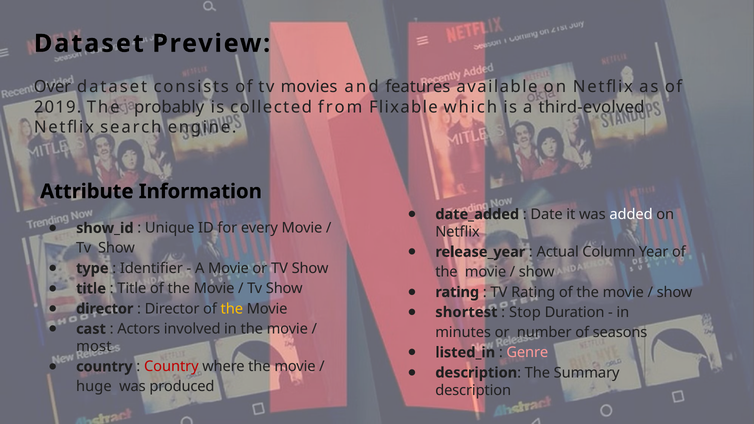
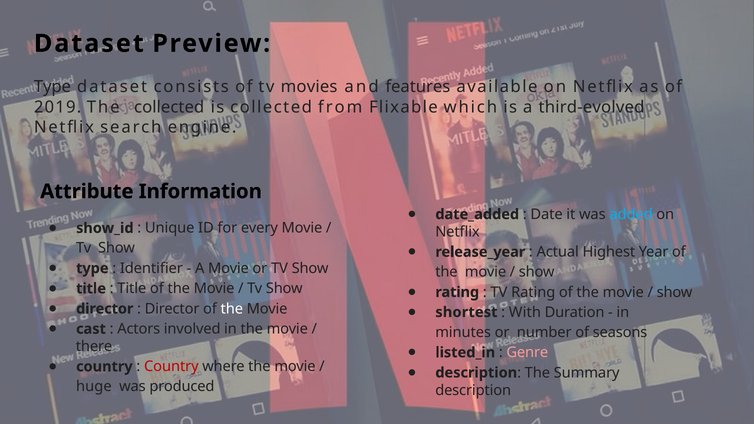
Over: Over -> Type (52, 87)
The probably: probably -> collected (169, 107)
added colour: white -> light blue (631, 214)
Column: Column -> Highest (609, 252)
the colour: yellow -> white (232, 309)
Stop: Stop -> With (525, 312)
most: most -> there (94, 347)
